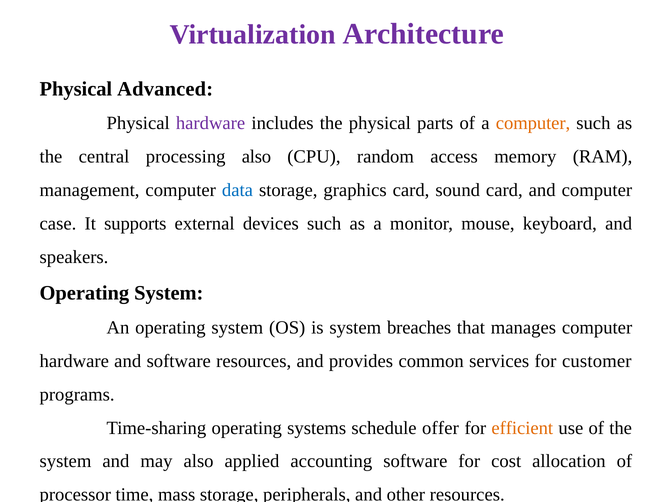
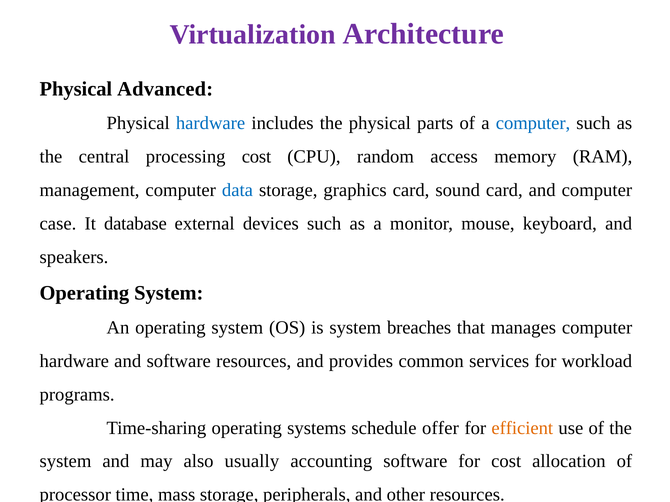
hardware colour: purple -> blue (211, 123)
computer colour: orange -> blue (533, 123)
processing also: also -> cost (256, 157)
supports: supports -> database (135, 224)
customer: customer -> workload (597, 361)
applied: applied -> usually (252, 462)
